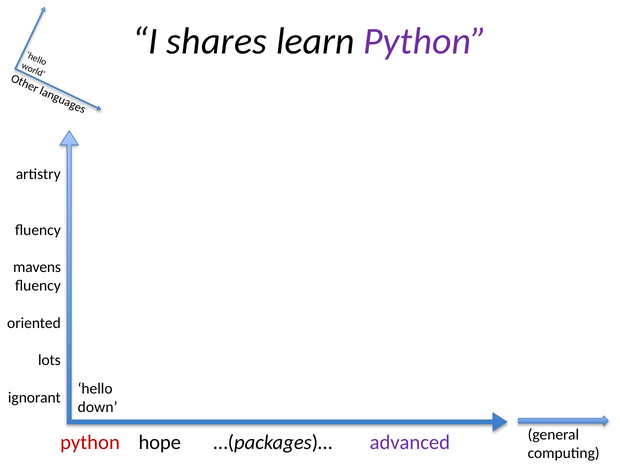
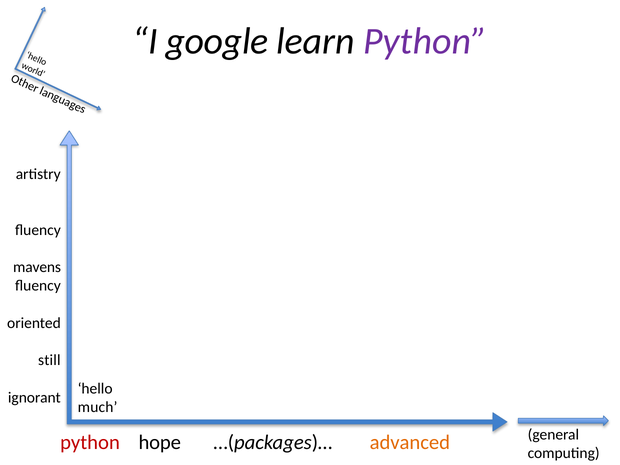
shares: shares -> google (217, 41)
lots: lots -> still (49, 360)
down: down -> much (98, 407)
advanced colour: purple -> orange (410, 443)
